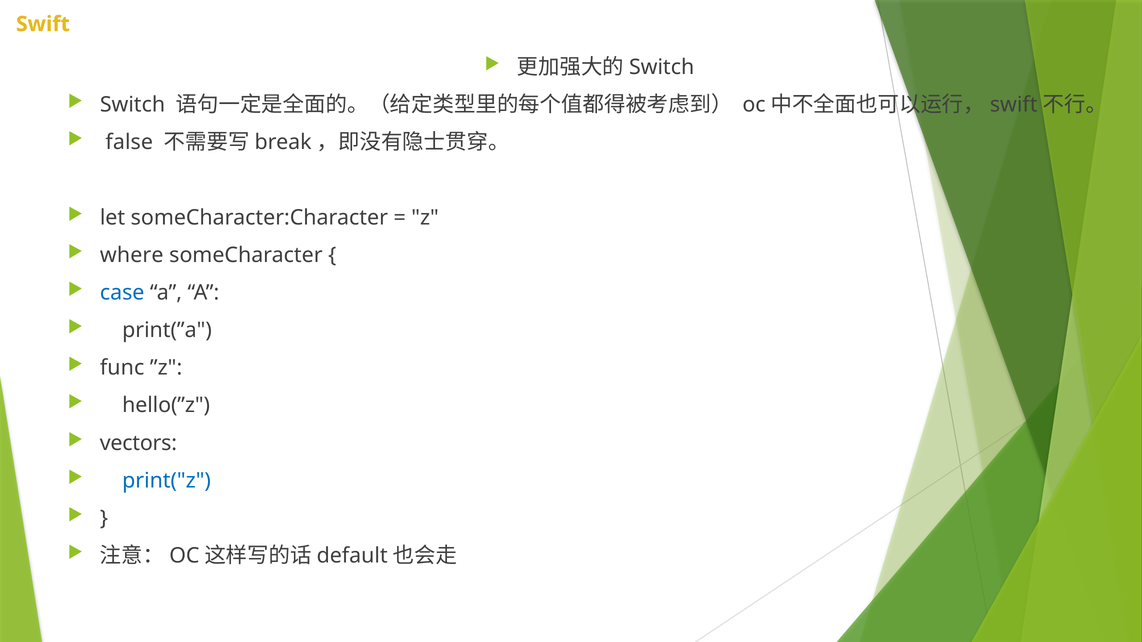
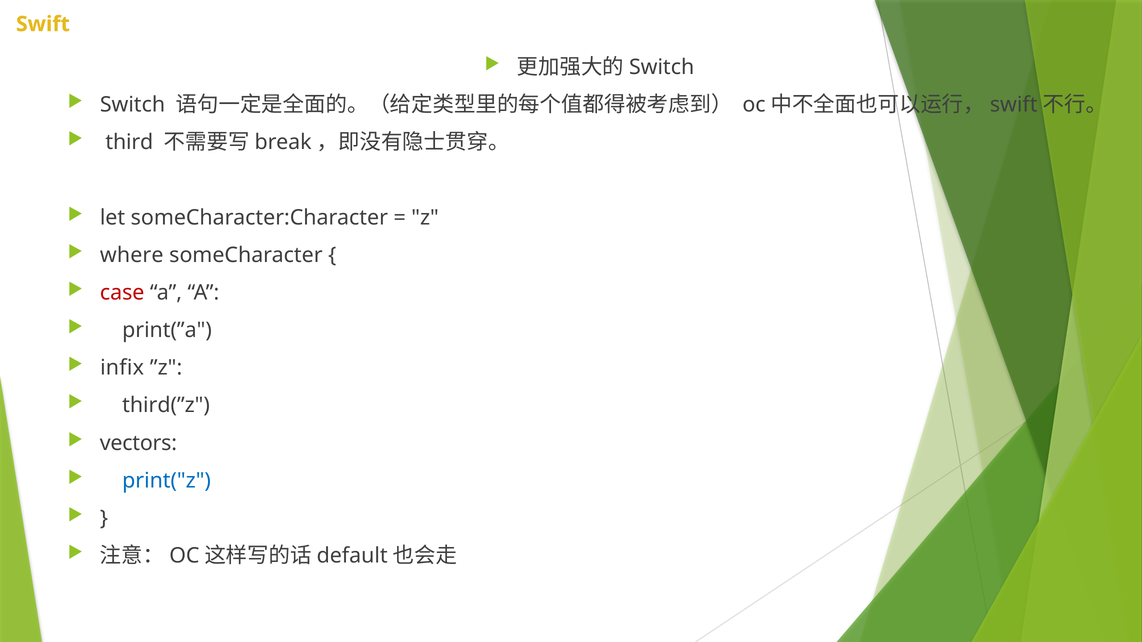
false: false -> third (129, 142)
case colour: blue -> red (122, 293)
func: func -> infix (122, 368)
hello(”z: hello(”z -> third(”z (166, 406)
